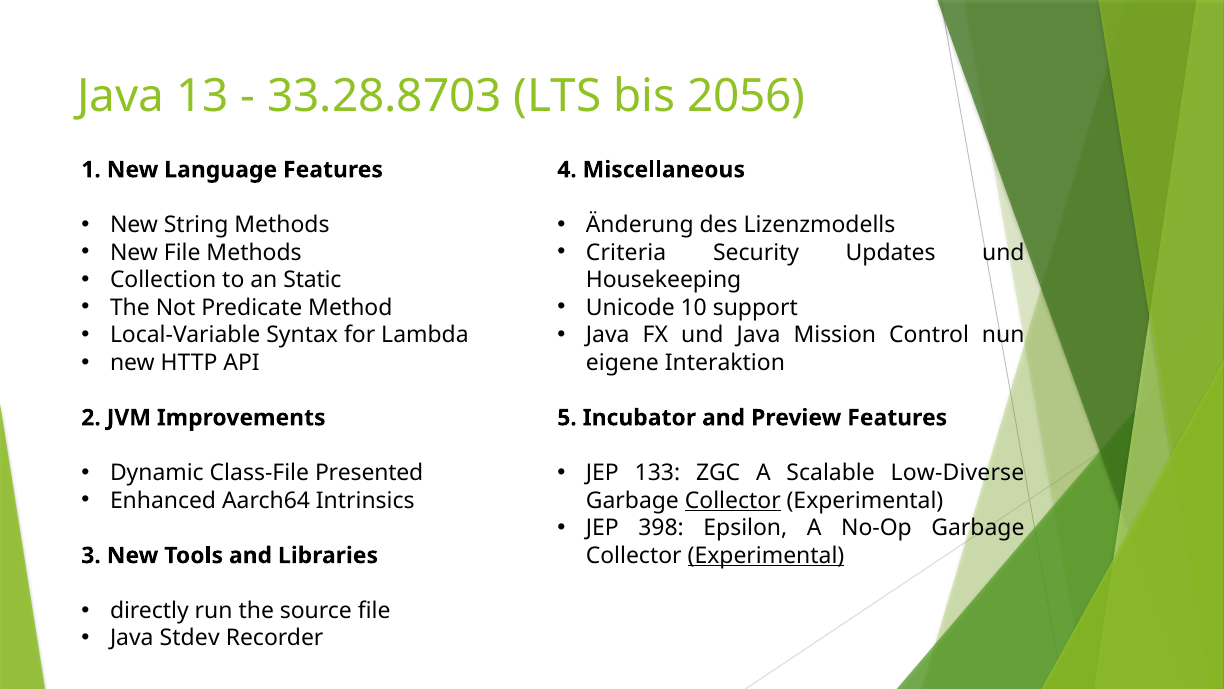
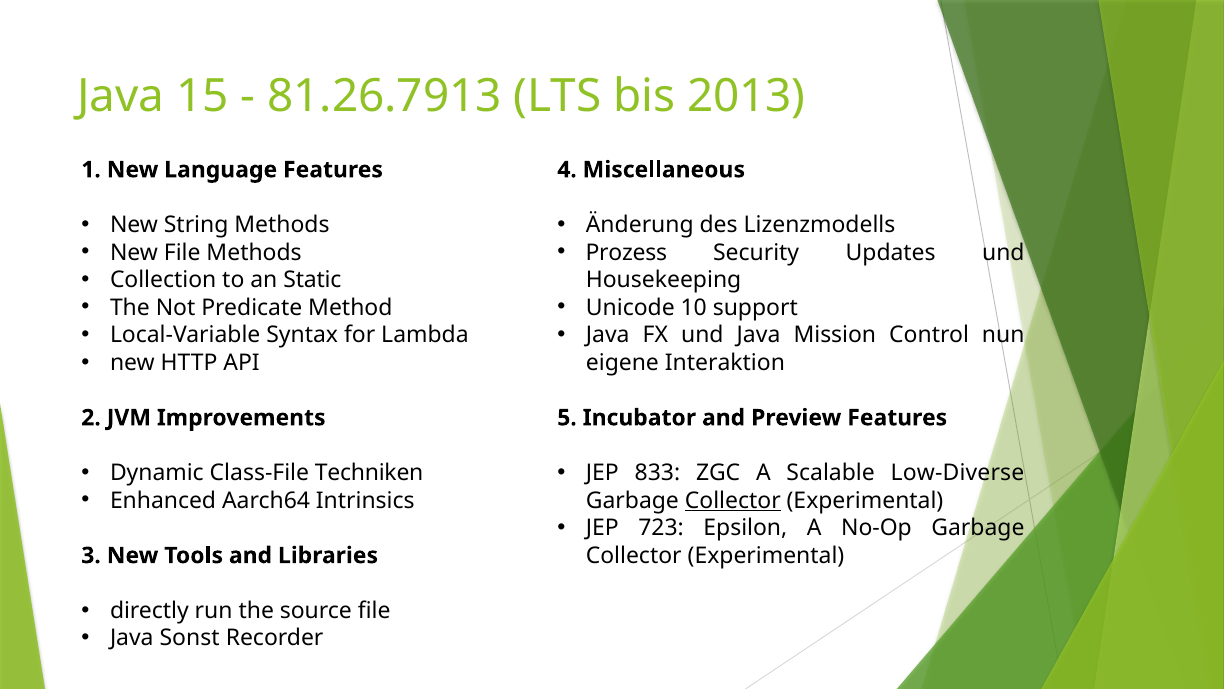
13: 13 -> 15 (203, 97)
33.28.8703: 33.28.8703 -> 81.26.7913 (385, 97)
2056: 2056 -> 2013 (746, 97)
Criteria: Criteria -> Prozess (626, 252)
Presented: Presented -> Techniken (369, 473)
133: 133 -> 833 (657, 473)
398: 398 -> 723 (661, 528)
Experimental underline: present -> none (766, 555)
Stdev: Stdev -> Sonst (190, 638)
